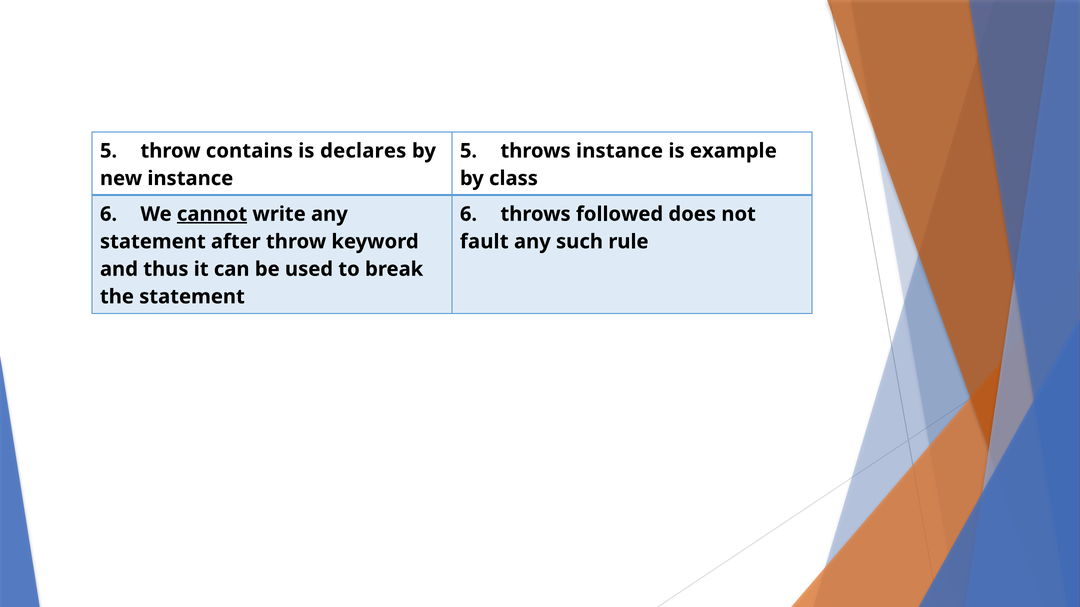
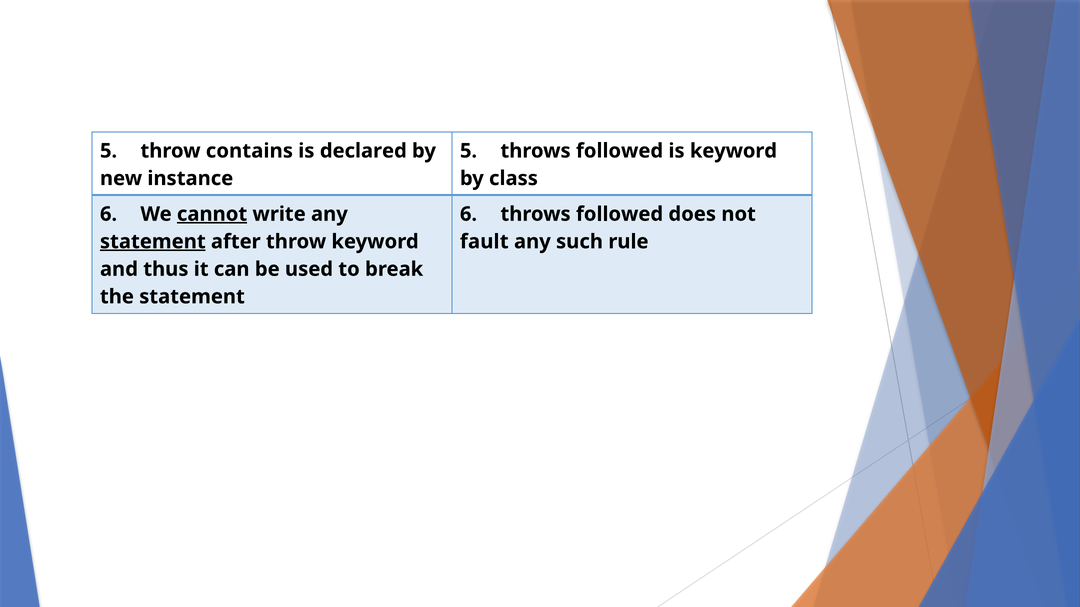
declares: declares -> declared (363, 151)
5 throws instance: instance -> followed (620, 151)
is example: example -> keyword (733, 151)
statement underline: none -> present (153, 242)
